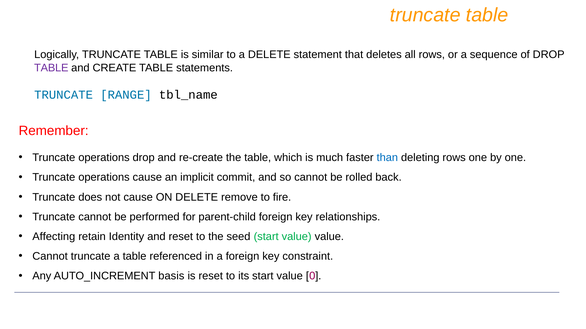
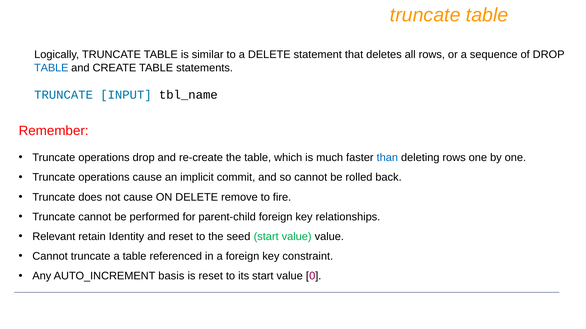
TABLE colour: purple -> blue (51, 68)
RANGE: RANGE -> INPUT (126, 95)
Affecting: Affecting -> Relevant (54, 237)
